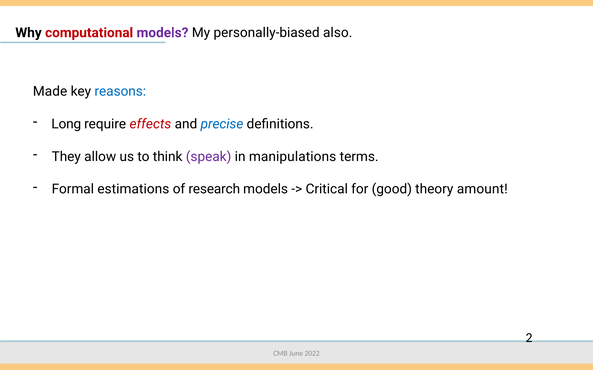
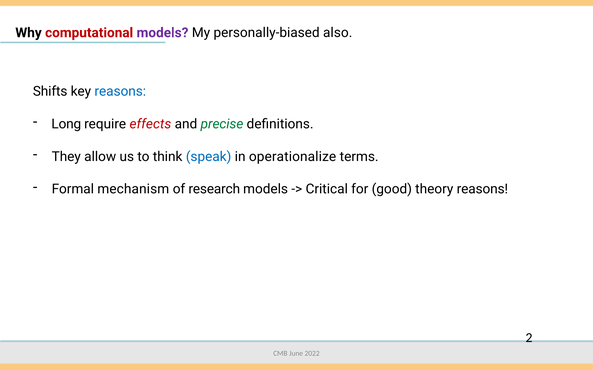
Made: Made -> Shifts (50, 92)
precise colour: blue -> green (222, 124)
speak colour: purple -> blue (209, 157)
manipulations: manipulations -> operationalize (293, 157)
estimations: estimations -> mechanism (133, 189)
theory amount: amount -> reasons (482, 189)
